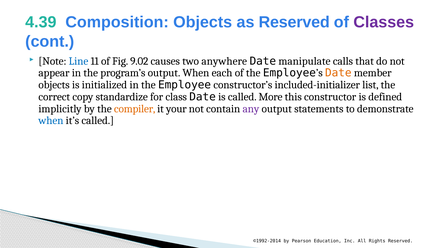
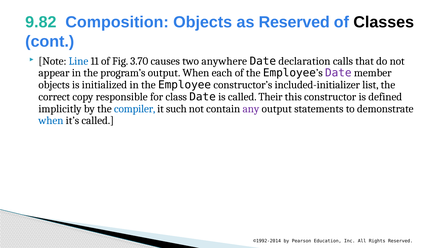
4.39: 4.39 -> 9.82 (41, 22)
Classes colour: purple -> black (384, 22)
9.02: 9.02 -> 3.70 (139, 61)
manipulate: manipulate -> declaration (304, 61)
Date colour: orange -> purple (338, 73)
standardize: standardize -> responsible (122, 97)
More: More -> Their (271, 97)
compiler colour: orange -> blue (135, 108)
your: your -> such (176, 108)
